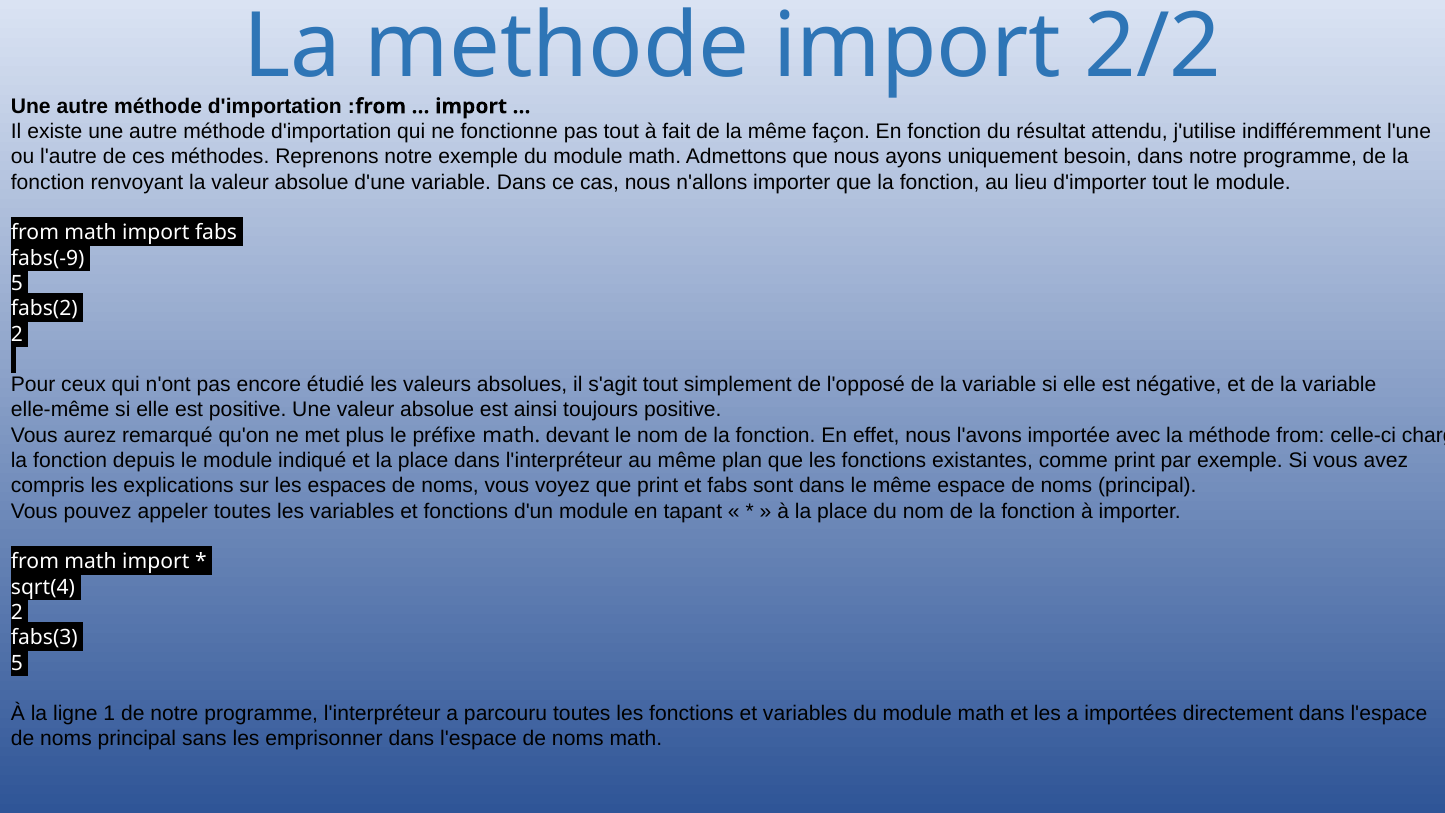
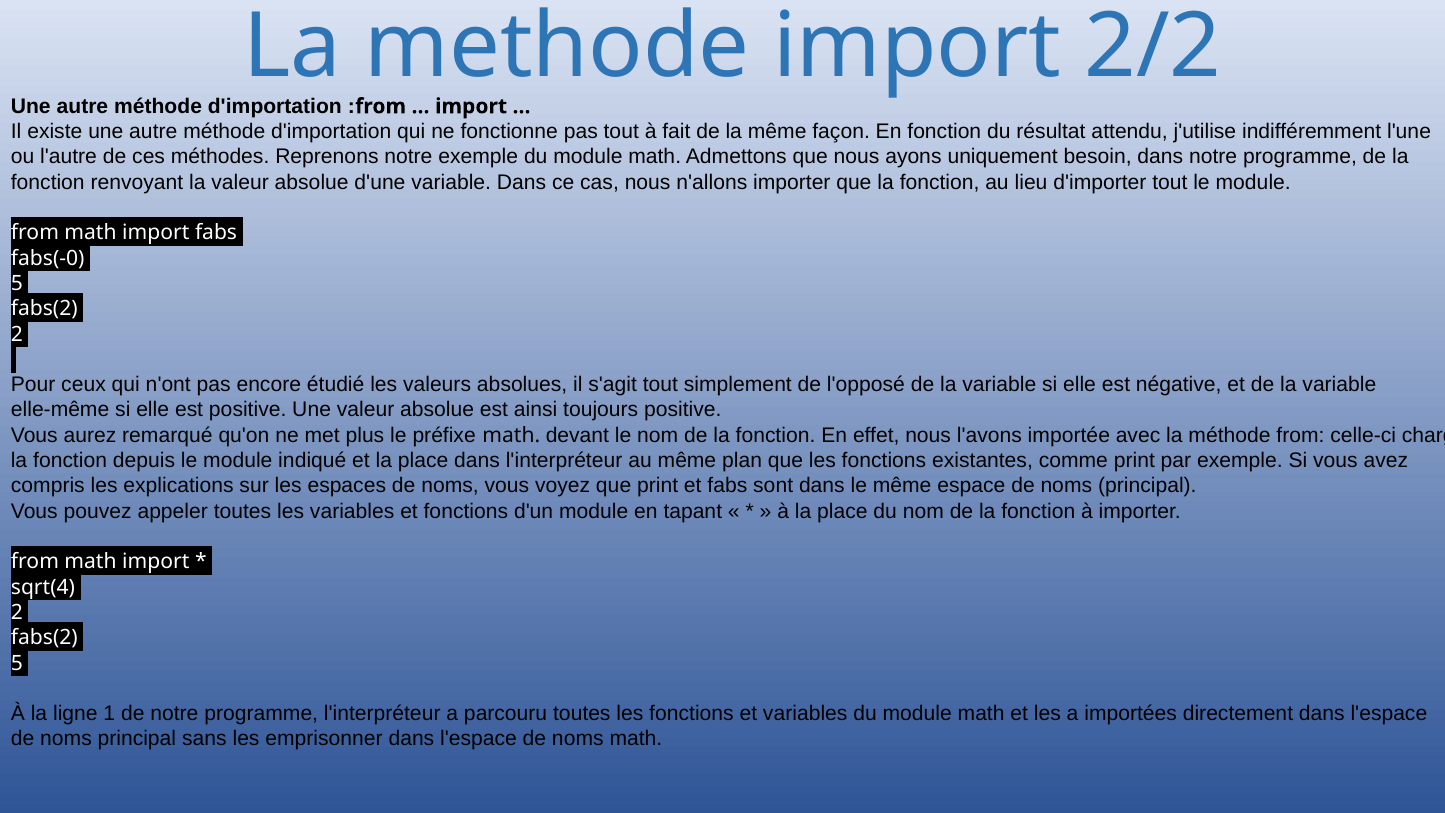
fabs(-9: fabs(-9 -> fabs(-0 (48, 258)
fabs(3: fabs(3 -> fabs(2 (44, 638)
